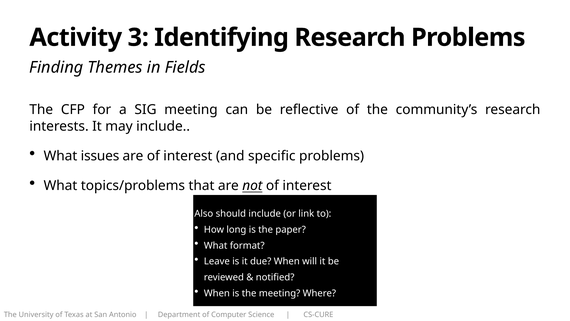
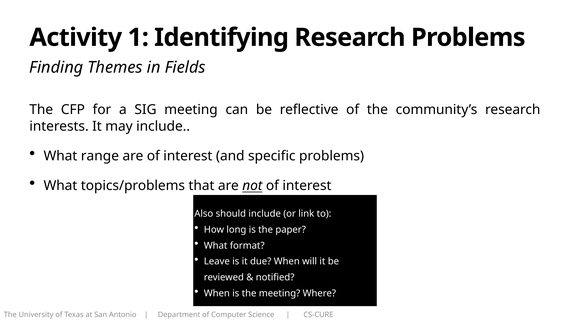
3: 3 -> 1 (138, 37)
issues: issues -> range (100, 156)
